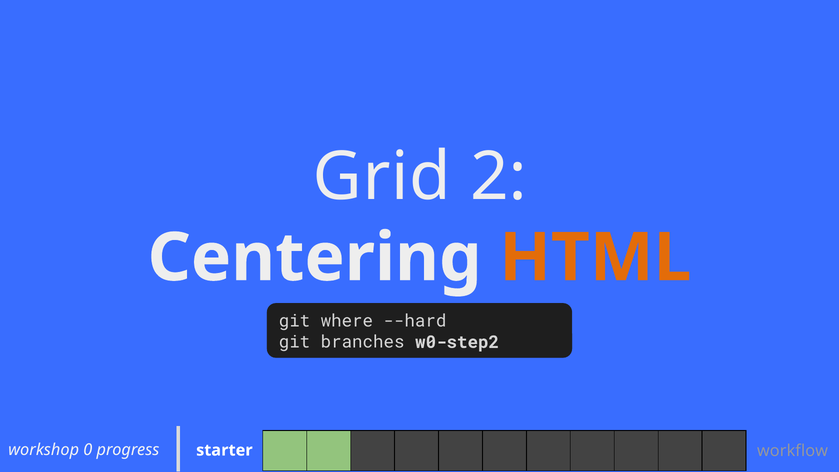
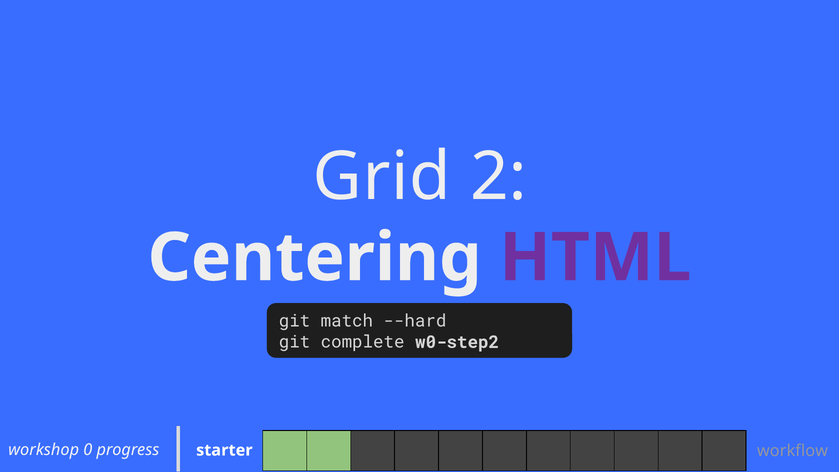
HTML colour: orange -> purple (595, 258)
where: where -> match (347, 321)
git branches: branches -> complete (363, 342)
